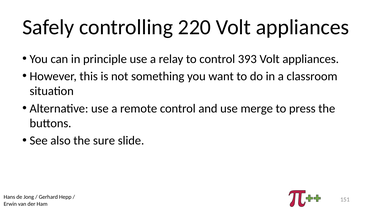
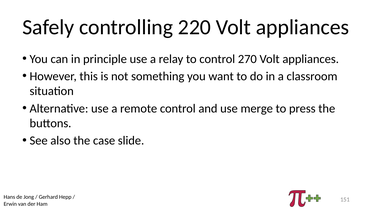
393: 393 -> 270 (247, 59)
sure: sure -> case (104, 141)
